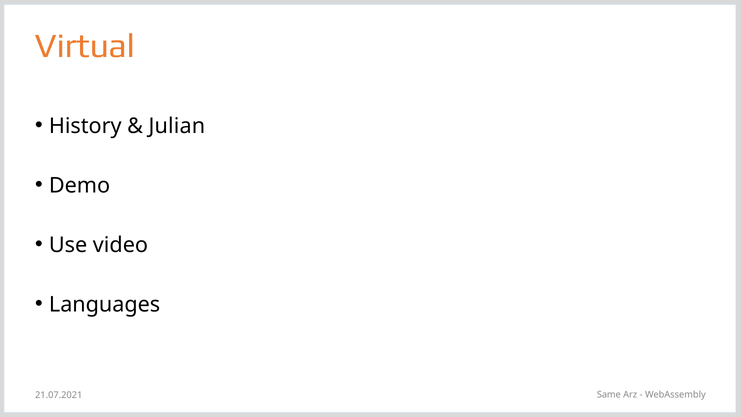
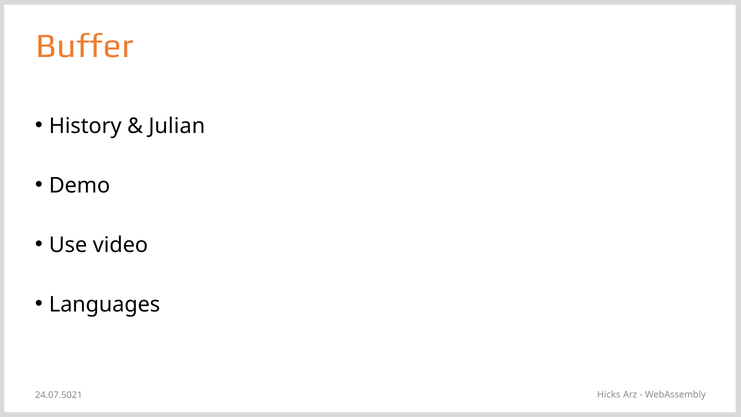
Virtual: Virtual -> Buffer (85, 46)
Same: Same -> Hicks (609, 394)
21.07.2021: 21.07.2021 -> 24.07.5021 (59, 395)
